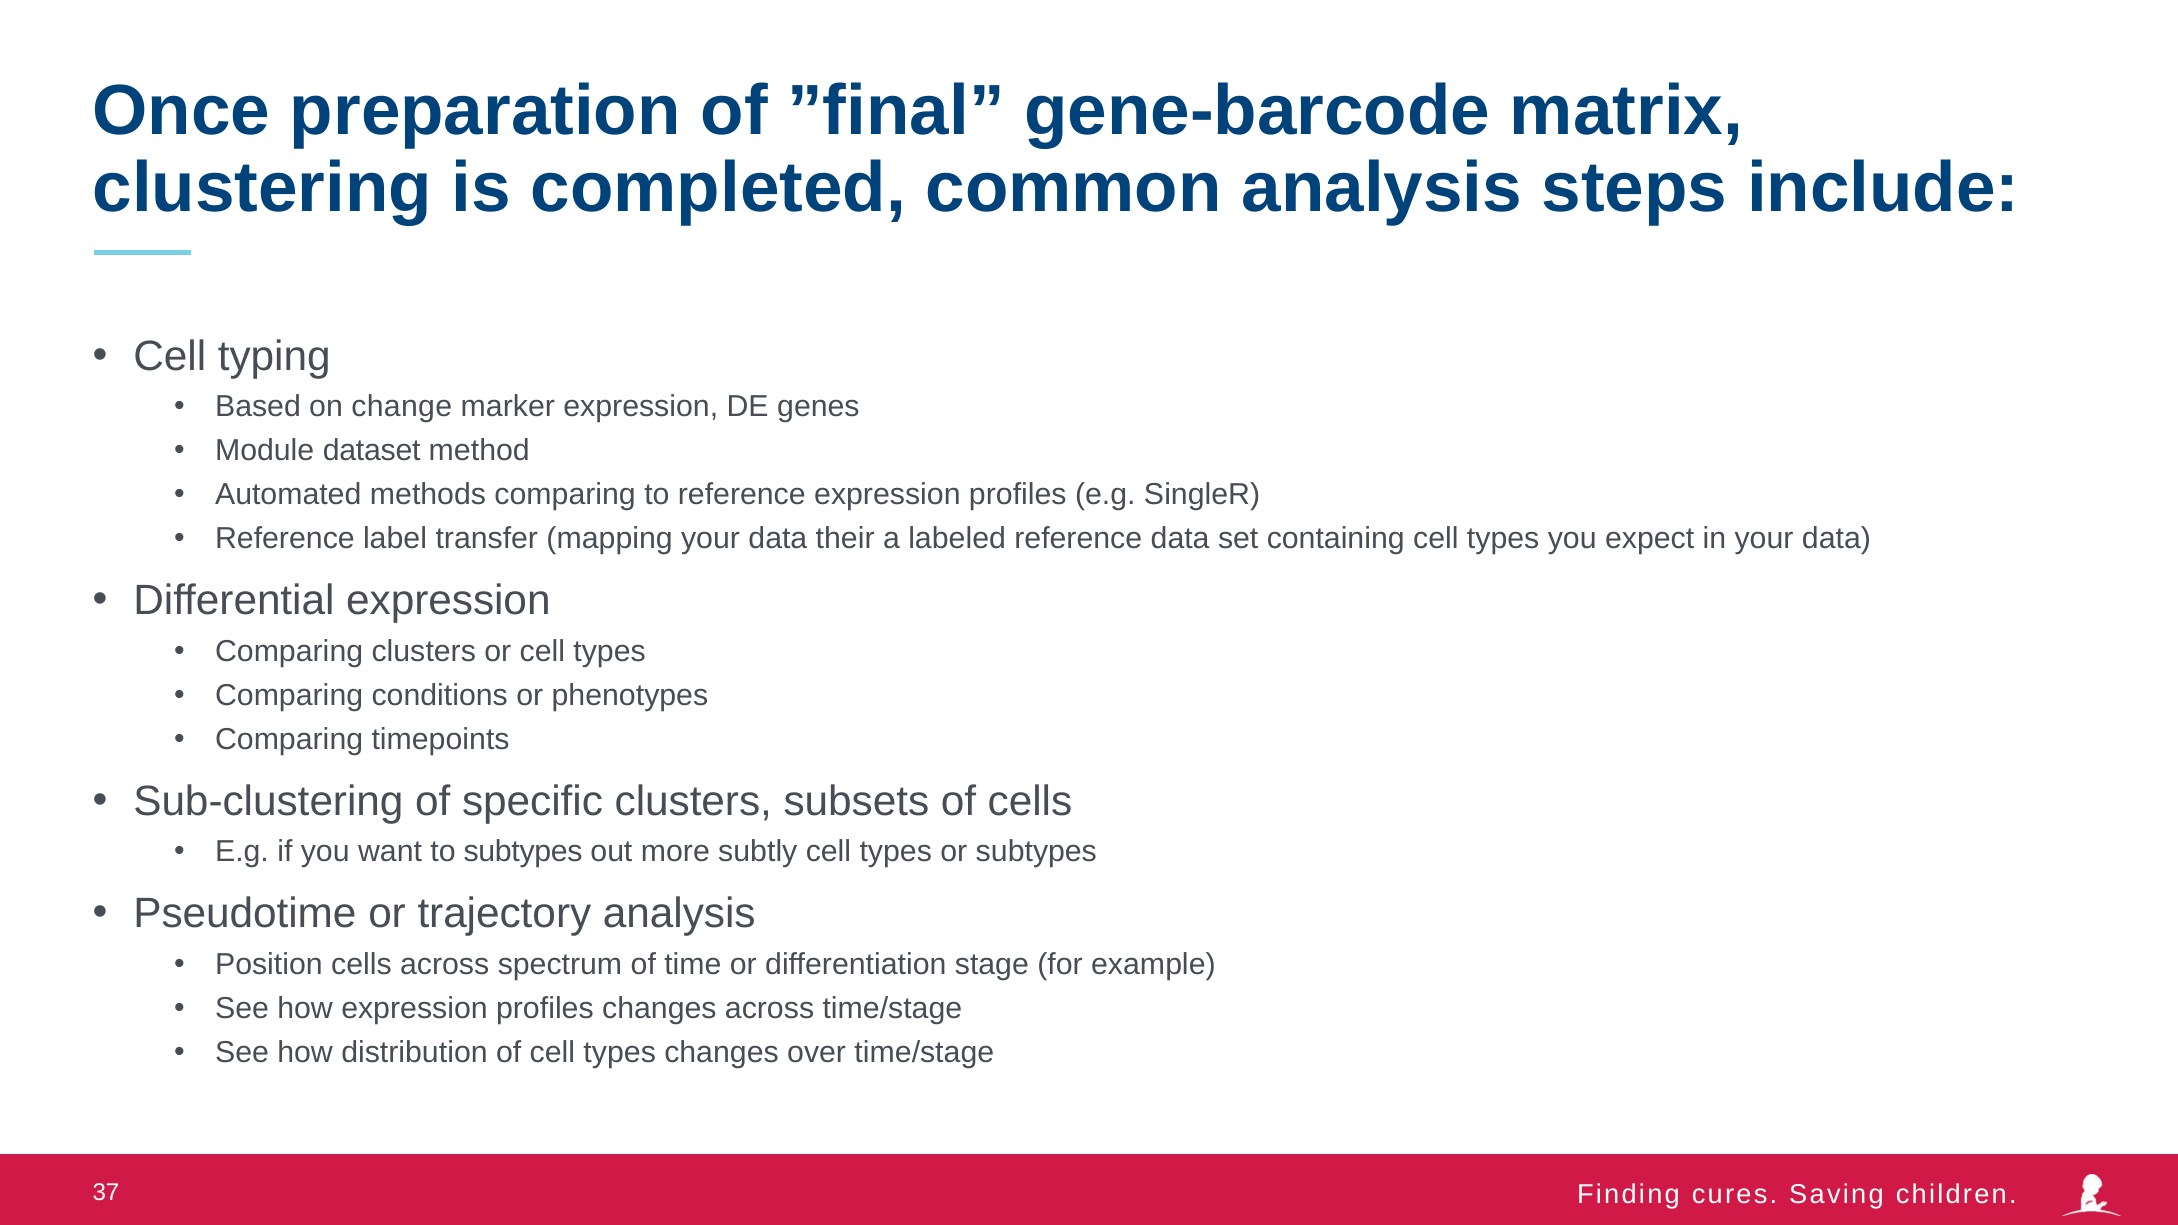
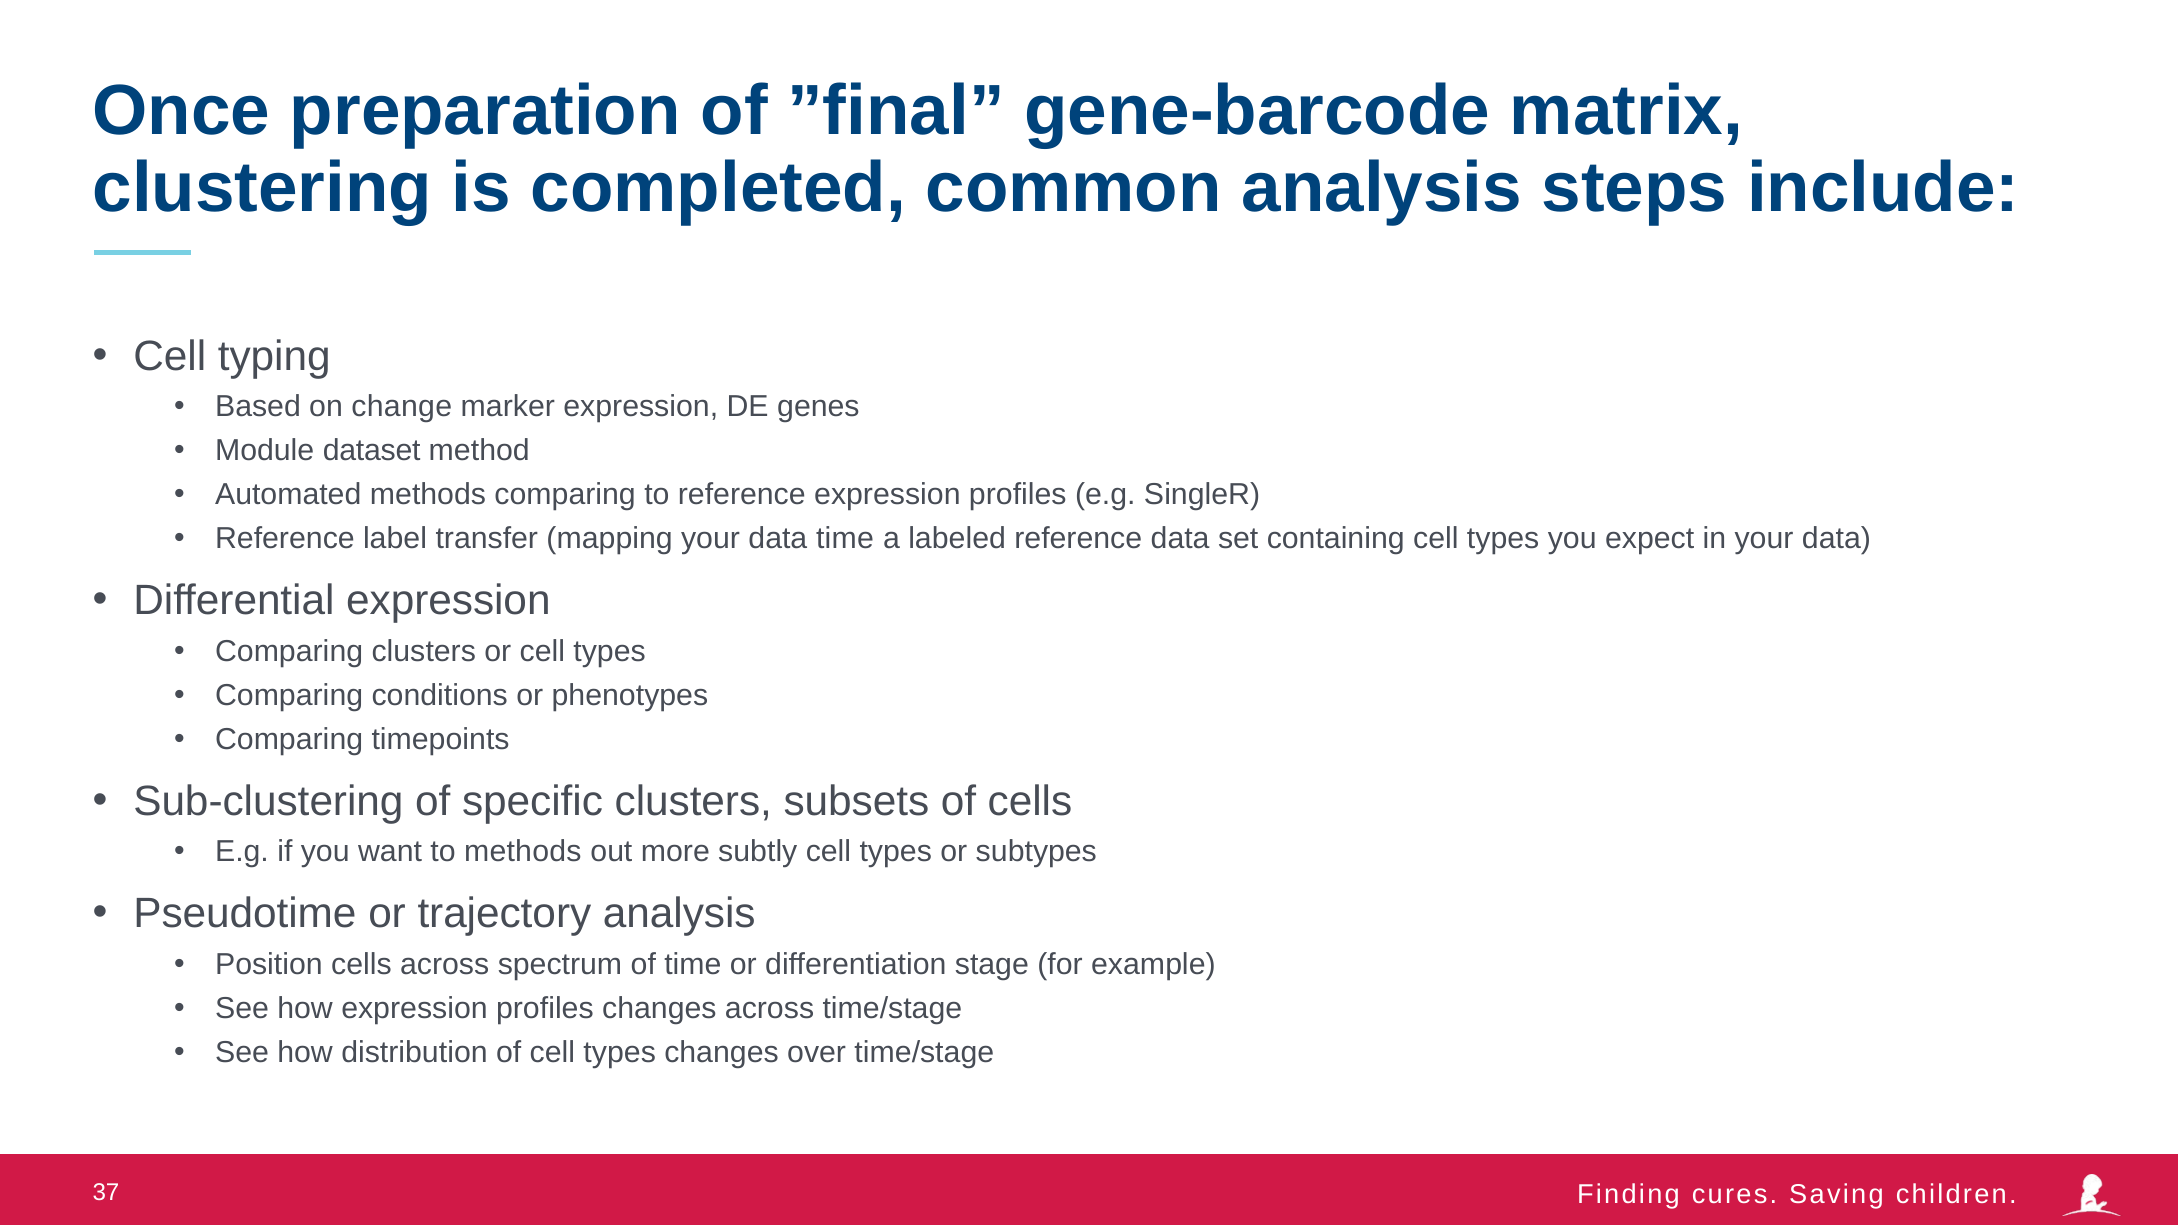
data their: their -> time (845, 539)
to subtypes: subtypes -> methods (523, 852)
